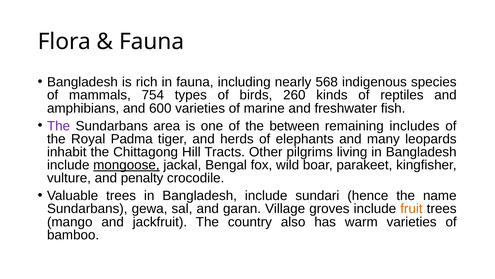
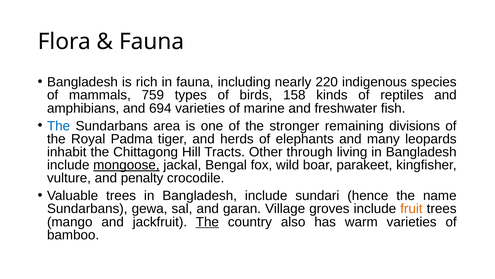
568: 568 -> 220 (327, 82)
754: 754 -> 759 (153, 95)
260: 260 -> 158 (294, 95)
600: 600 -> 694 (160, 108)
The colour: purple -> blue (59, 126)
between: between -> stronger (294, 126)
includes: includes -> divisions (415, 126)
pilgrims: pilgrims -> through (310, 152)
The underline: none -> present (207, 221)
